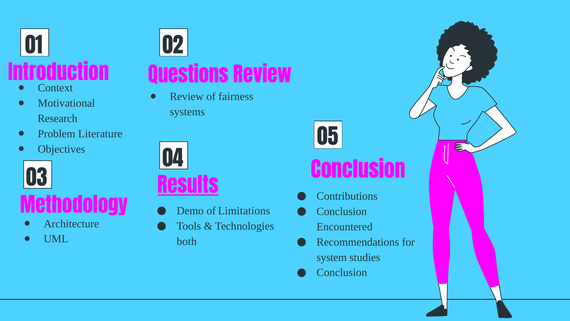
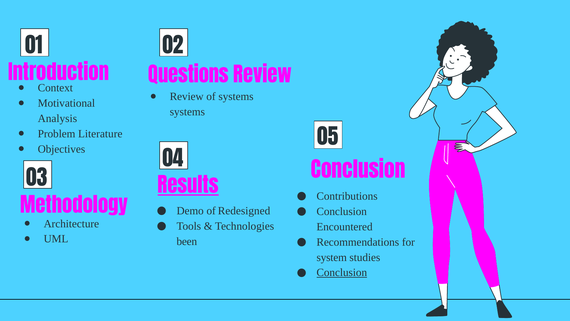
of fairness: fairness -> systems (236, 96)
Research: Research -> Analysis (57, 118)
Limitations: Limitations -> Redesigned (244, 211)
both: both -> been (187, 241)
Conclusion underline: none -> present (342, 272)
